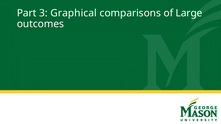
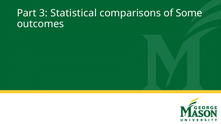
Graphical: Graphical -> Statistical (74, 13)
Large: Large -> Some (189, 13)
